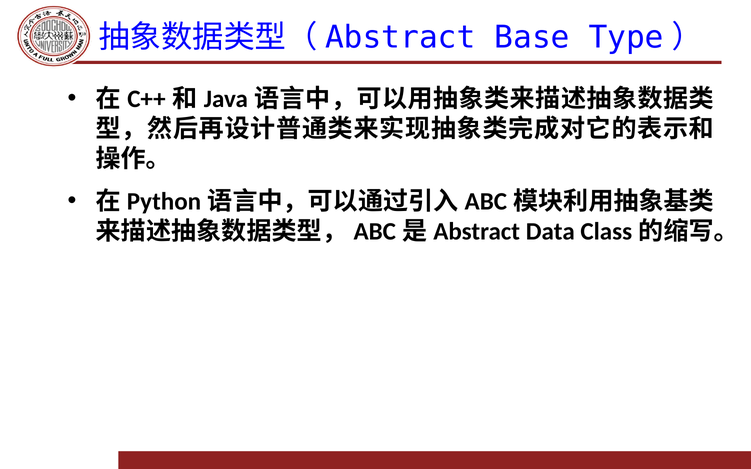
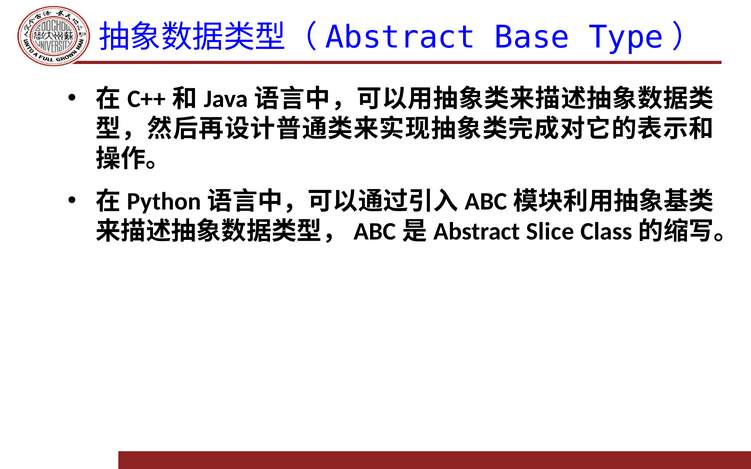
Data: Data -> Slice (550, 232)
